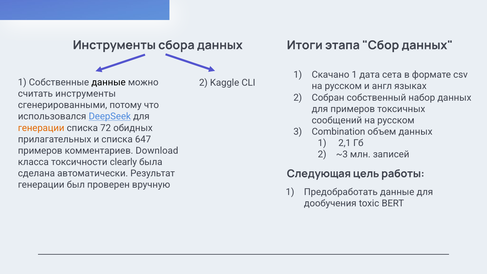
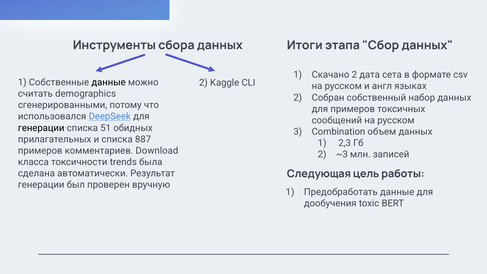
Скачано 1: 1 -> 2 (354, 75)
считать инструменты: инструменты -> demographics (86, 94)
генерации colour: orange -> black (41, 128)
72: 72 -> 51 (106, 128)
647: 647 -> 887 (143, 139)
2,1: 2,1 -> 2,3 (345, 143)
clearly: clearly -> trends (123, 162)
